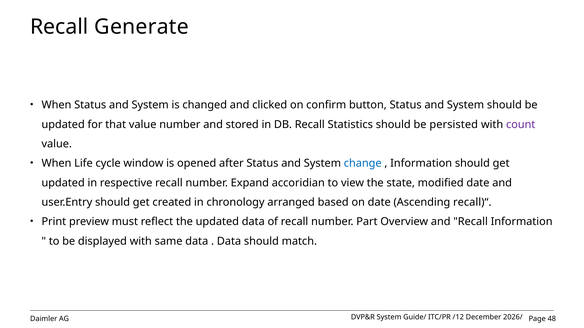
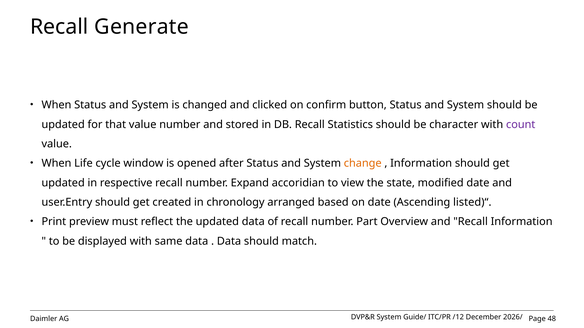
persisted: persisted -> character (454, 125)
change colour: blue -> orange (363, 164)
recall)“: recall)“ -> listed)“ (472, 202)
